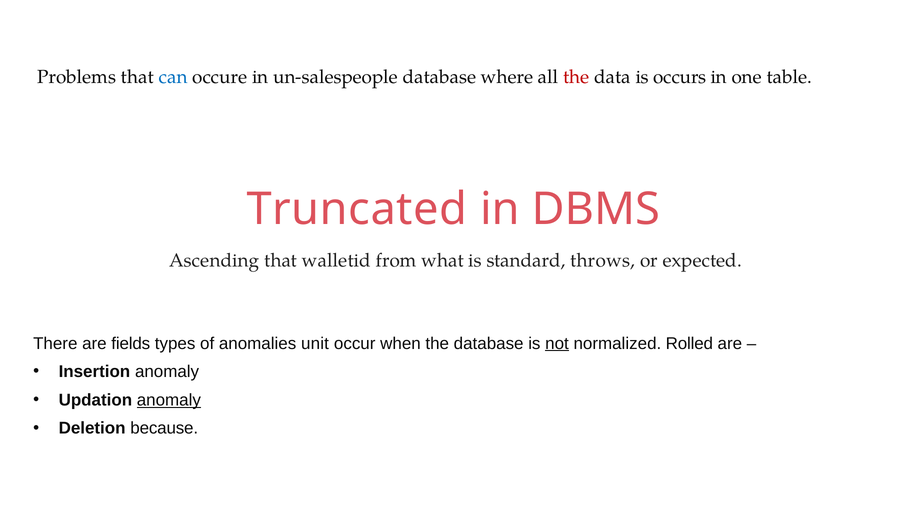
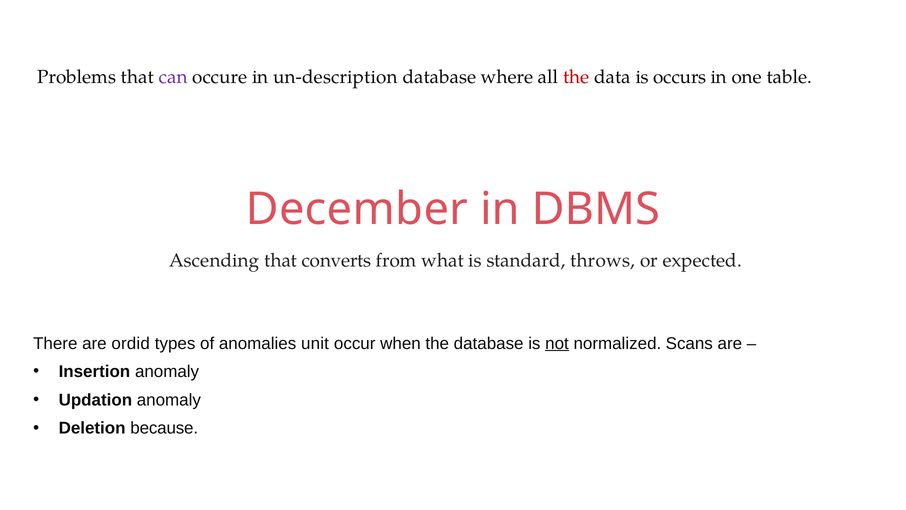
can colour: blue -> purple (173, 77)
un-salespeople: un-salespeople -> un-description (335, 77)
Truncated: Truncated -> December (357, 209)
walletid: walletid -> converts (337, 260)
fields: fields -> ordid (131, 343)
Rolled: Rolled -> Scans (689, 343)
anomaly underline: present -> none (169, 400)
